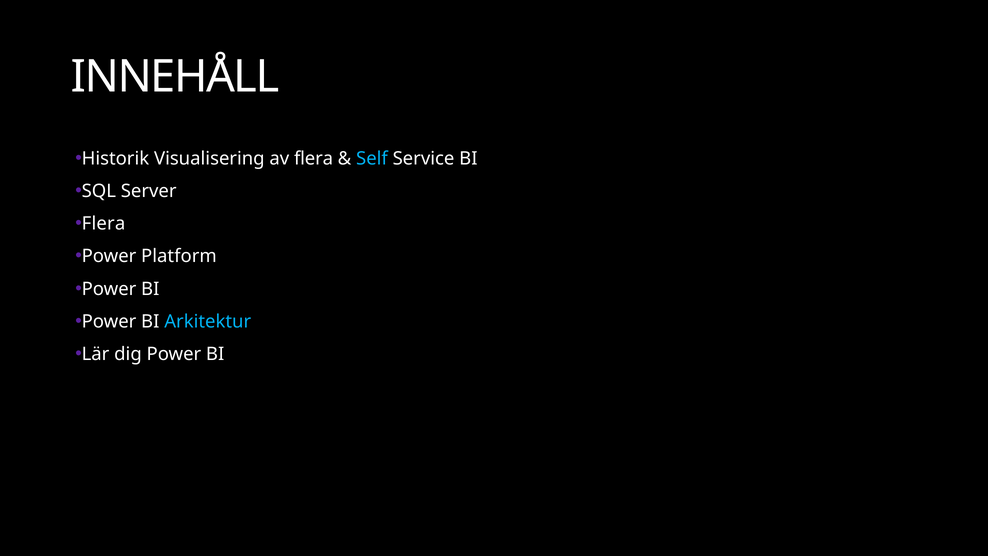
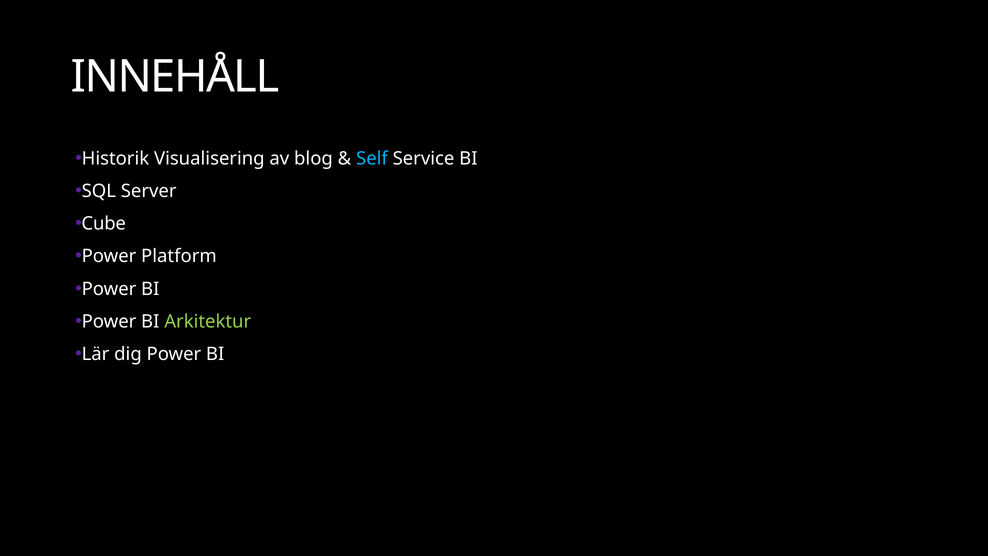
av flera: flera -> blog (313, 159)
Flera: Flera -> Cube (104, 224)
Arkitektur colour: light blue -> light green (208, 321)
